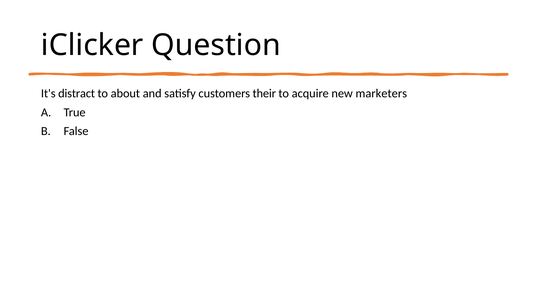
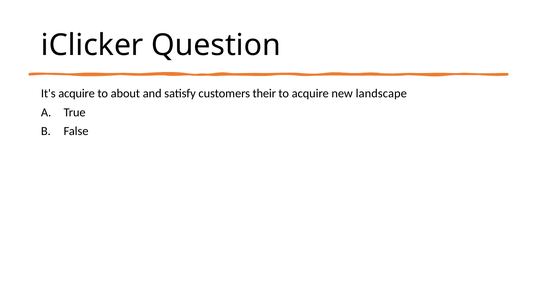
It's distract: distract -> acquire (77, 94)
marketers: marketers -> landscape (381, 94)
